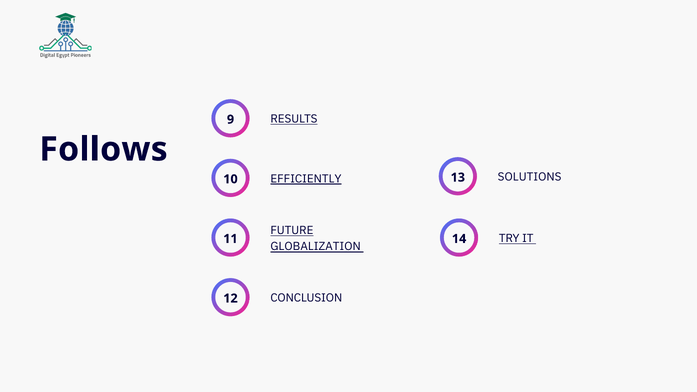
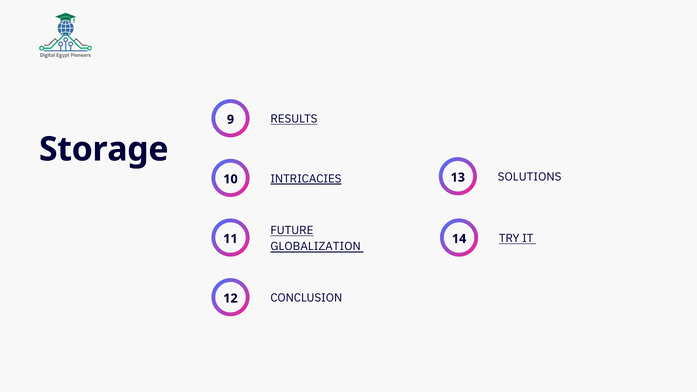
Follows: Follows -> Storage (104, 149)
EFFICIENTLY: EFFICIENTLY -> INTRICACIES (306, 179)
